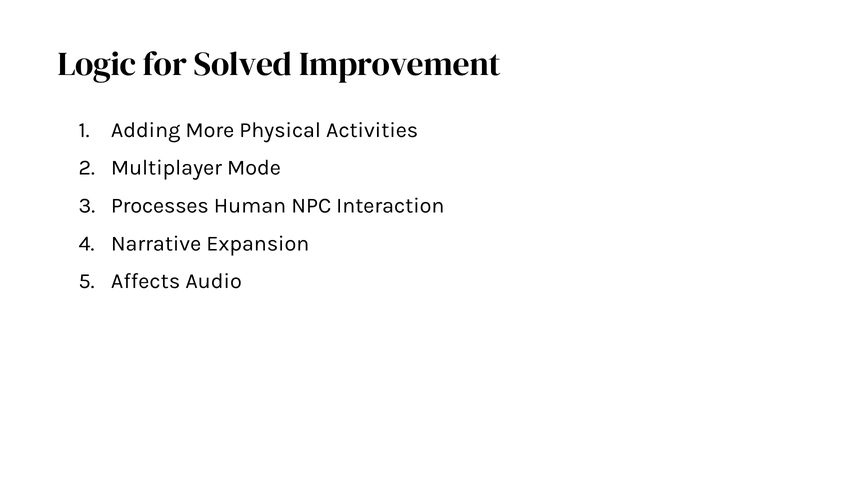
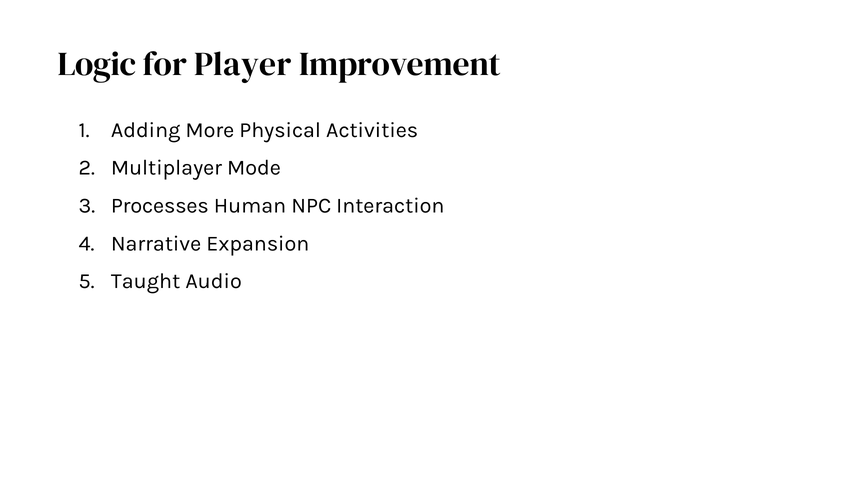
Solved: Solved -> Player (243, 64)
Affects: Affects -> Taught (146, 281)
